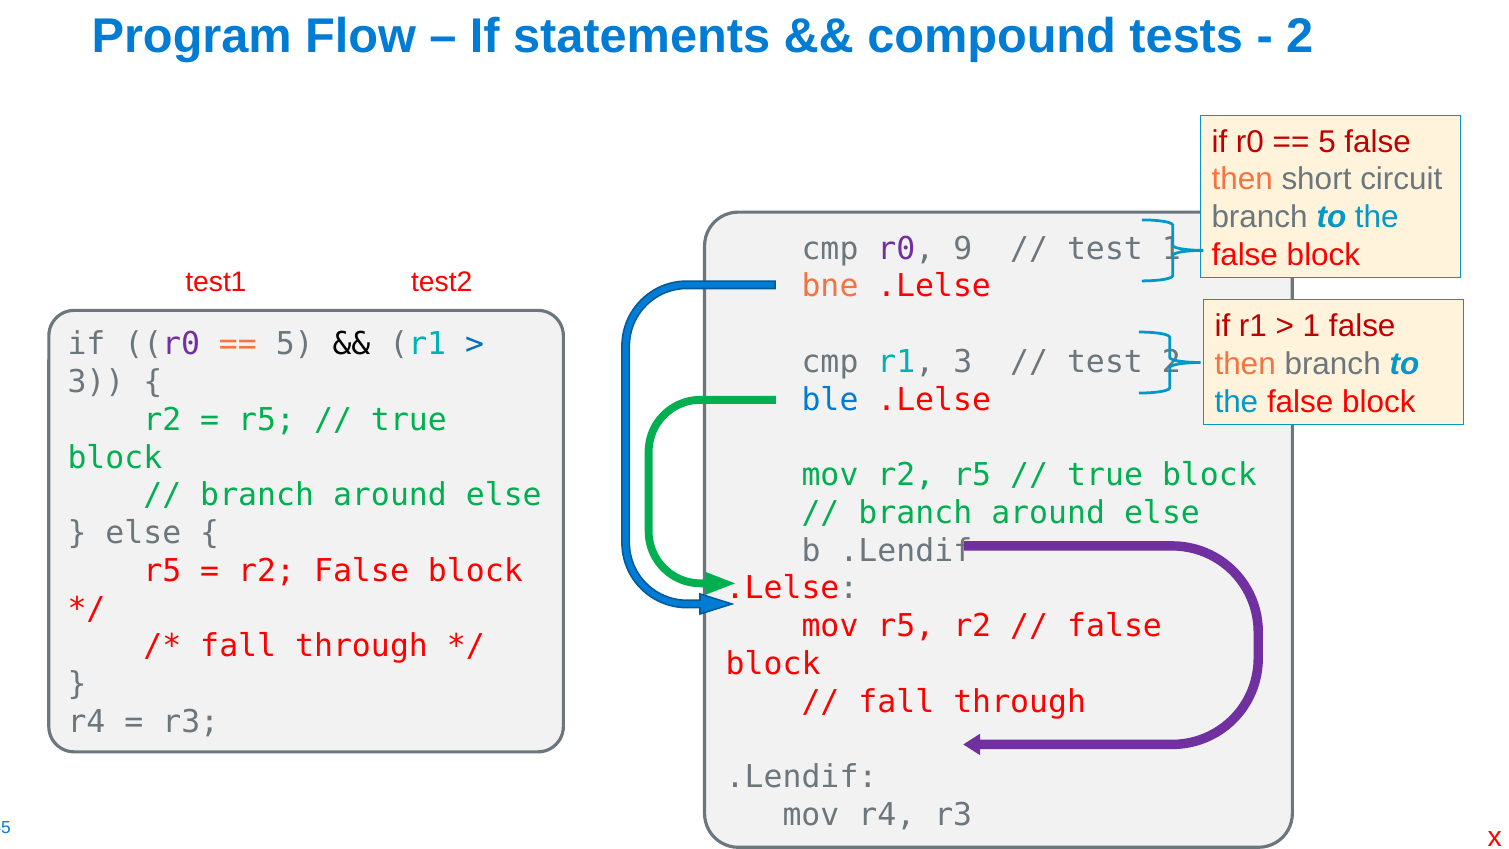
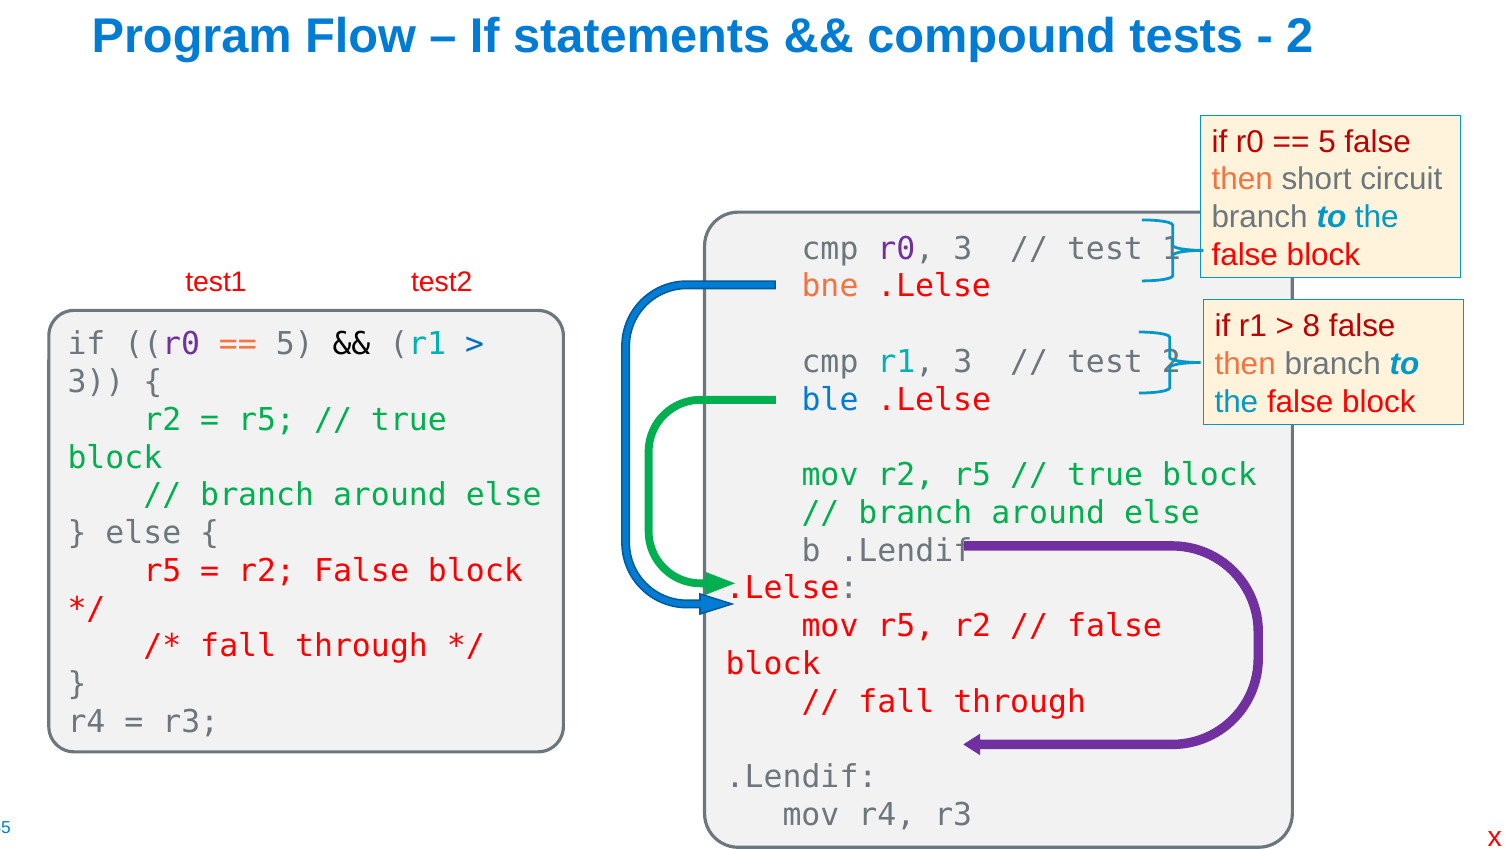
r0 9: 9 -> 3 (963, 249)
1: 1 -> 8 (1311, 326)
